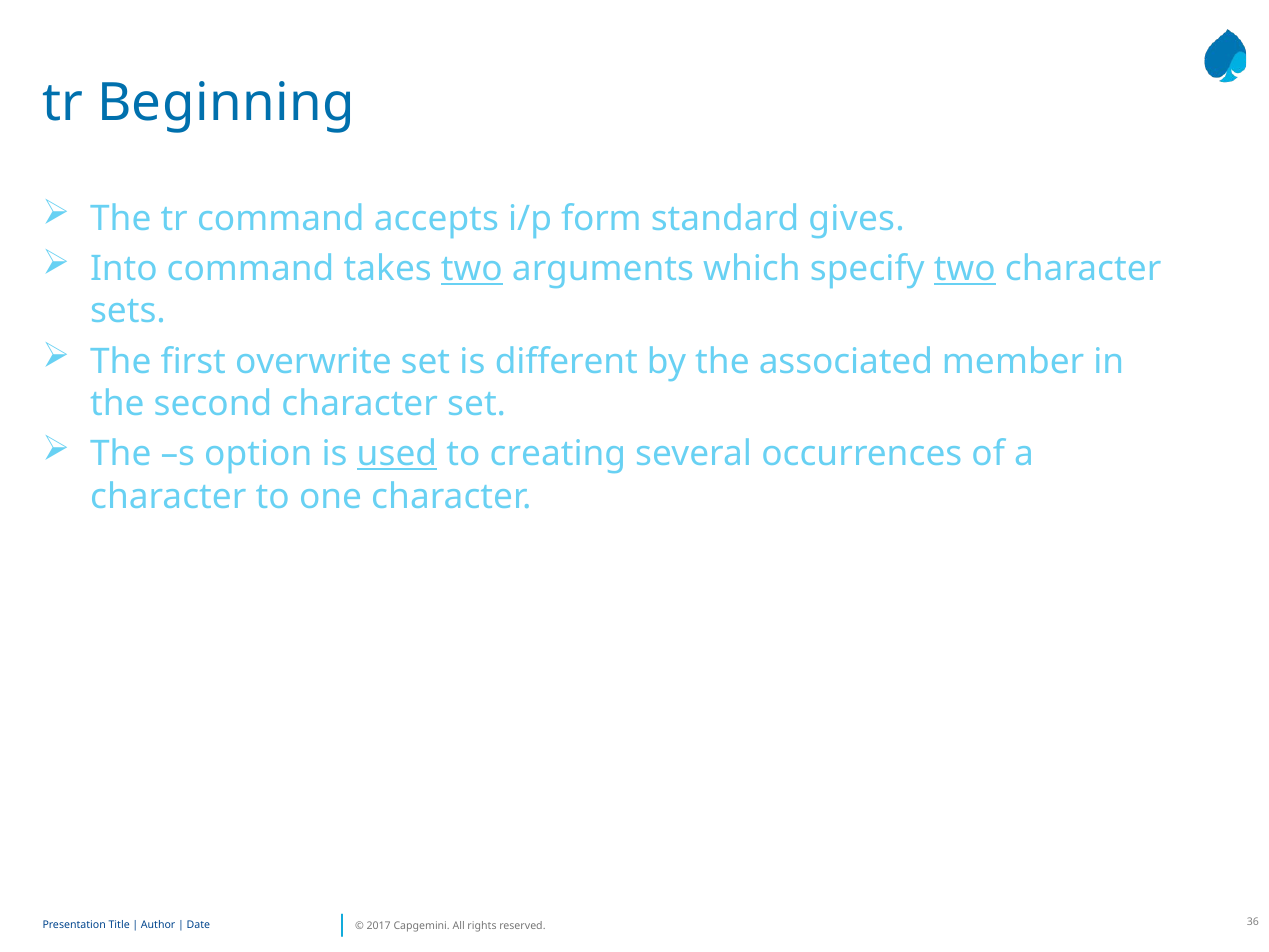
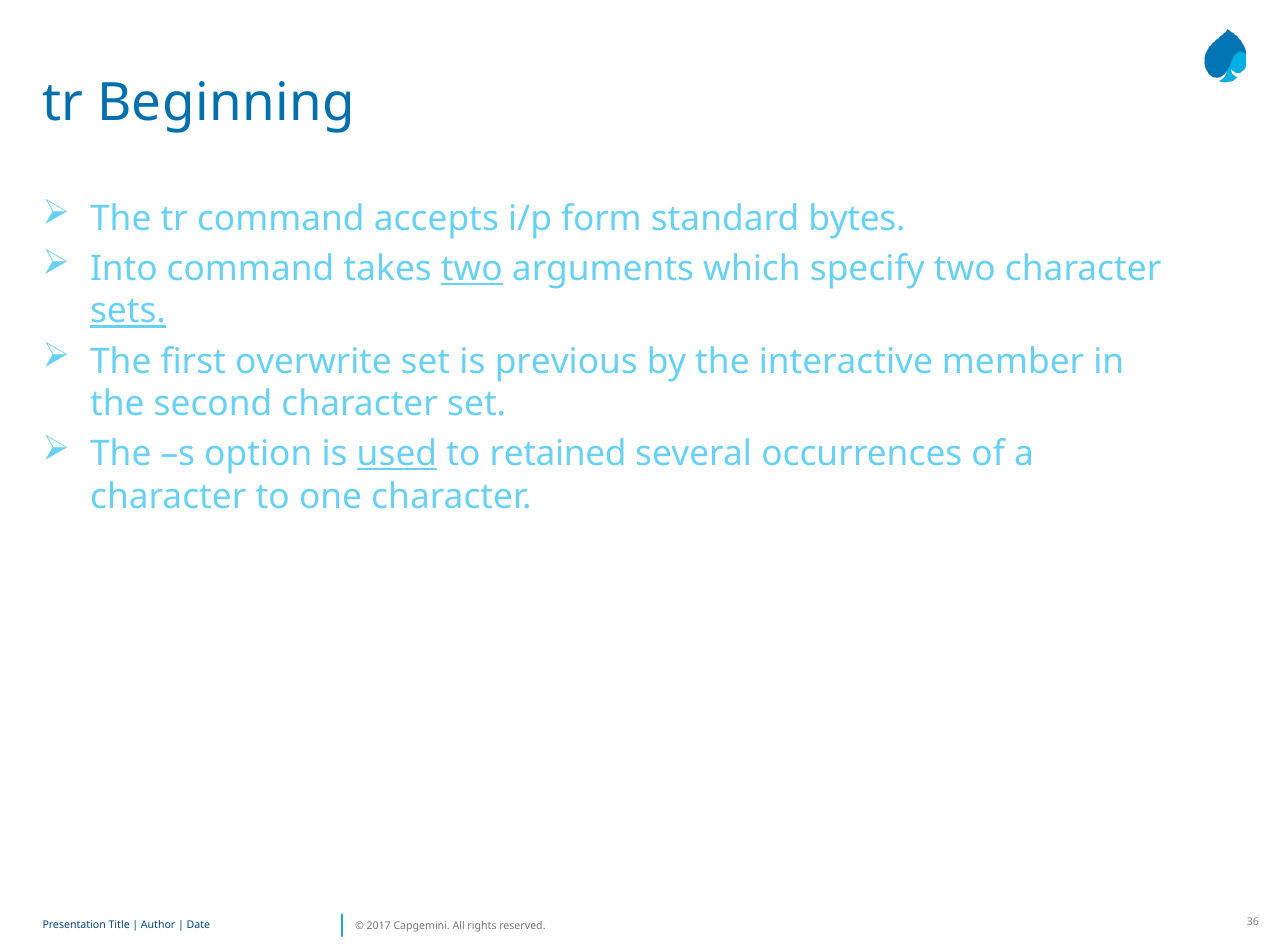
gives: gives -> bytes (857, 219)
two underline: present -> none (965, 269)
sets underline: none -> present (128, 311)
different: different -> previous (566, 361)
associated: associated -> interactive (846, 361)
creating: creating -> retained (558, 454)
